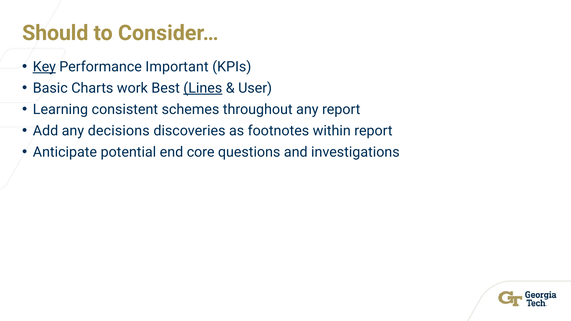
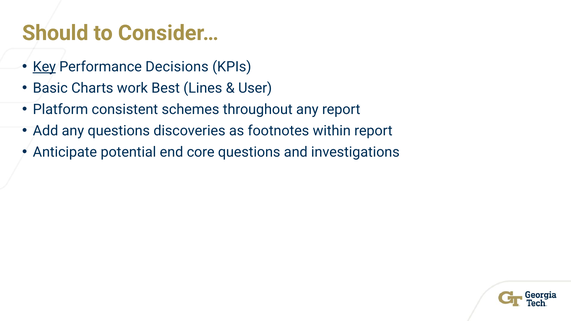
Important: Important -> Decisions (177, 67)
Lines underline: present -> none (203, 88)
Learning: Learning -> Platform (60, 109)
any decisions: decisions -> questions (119, 131)
